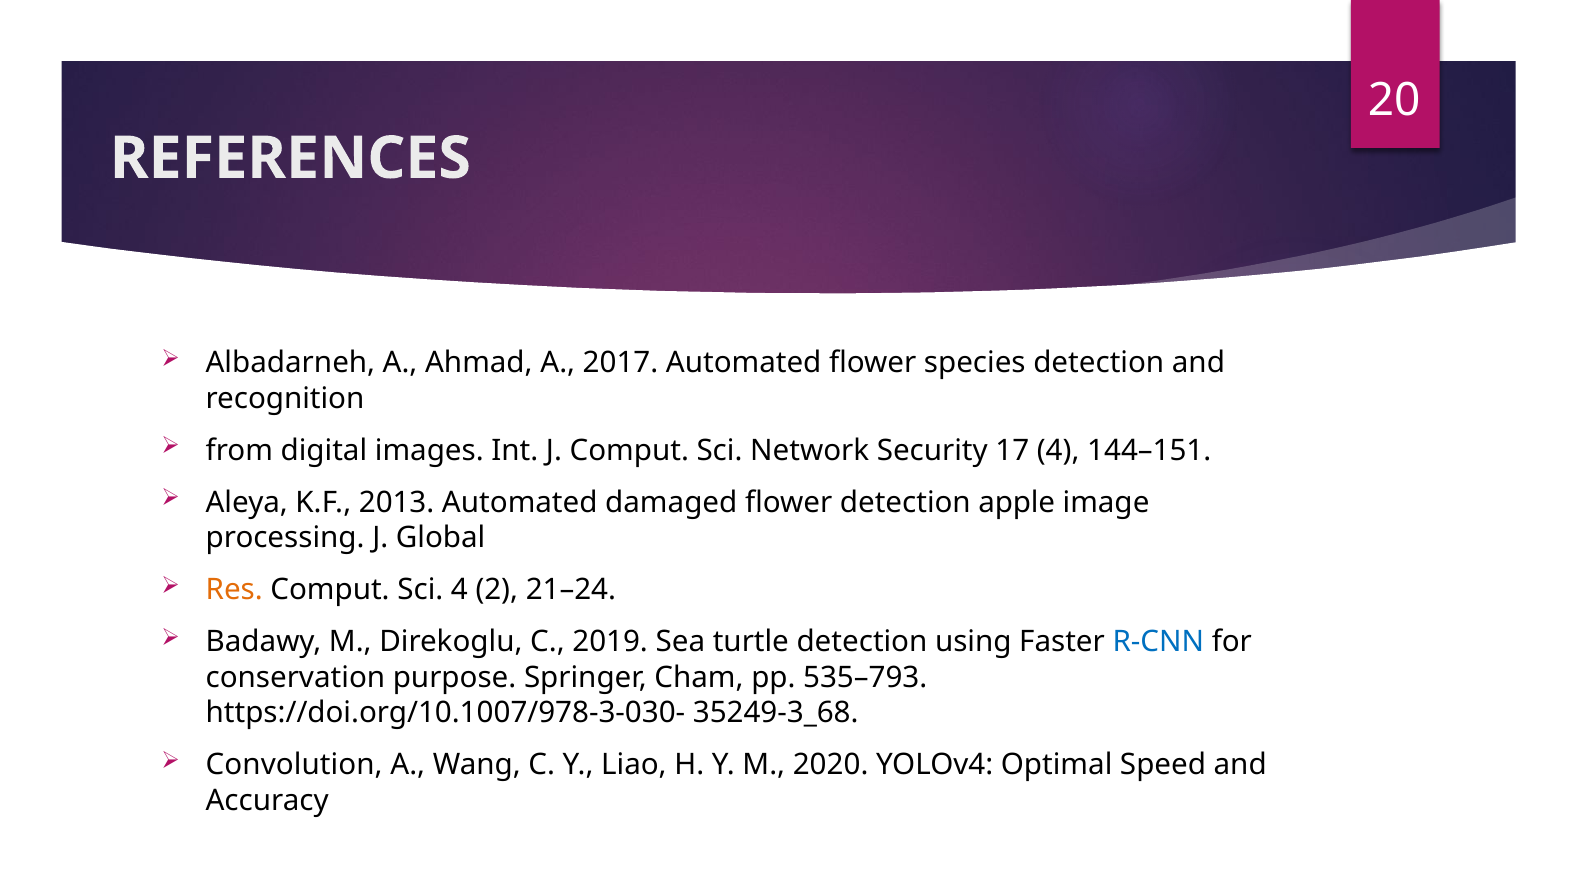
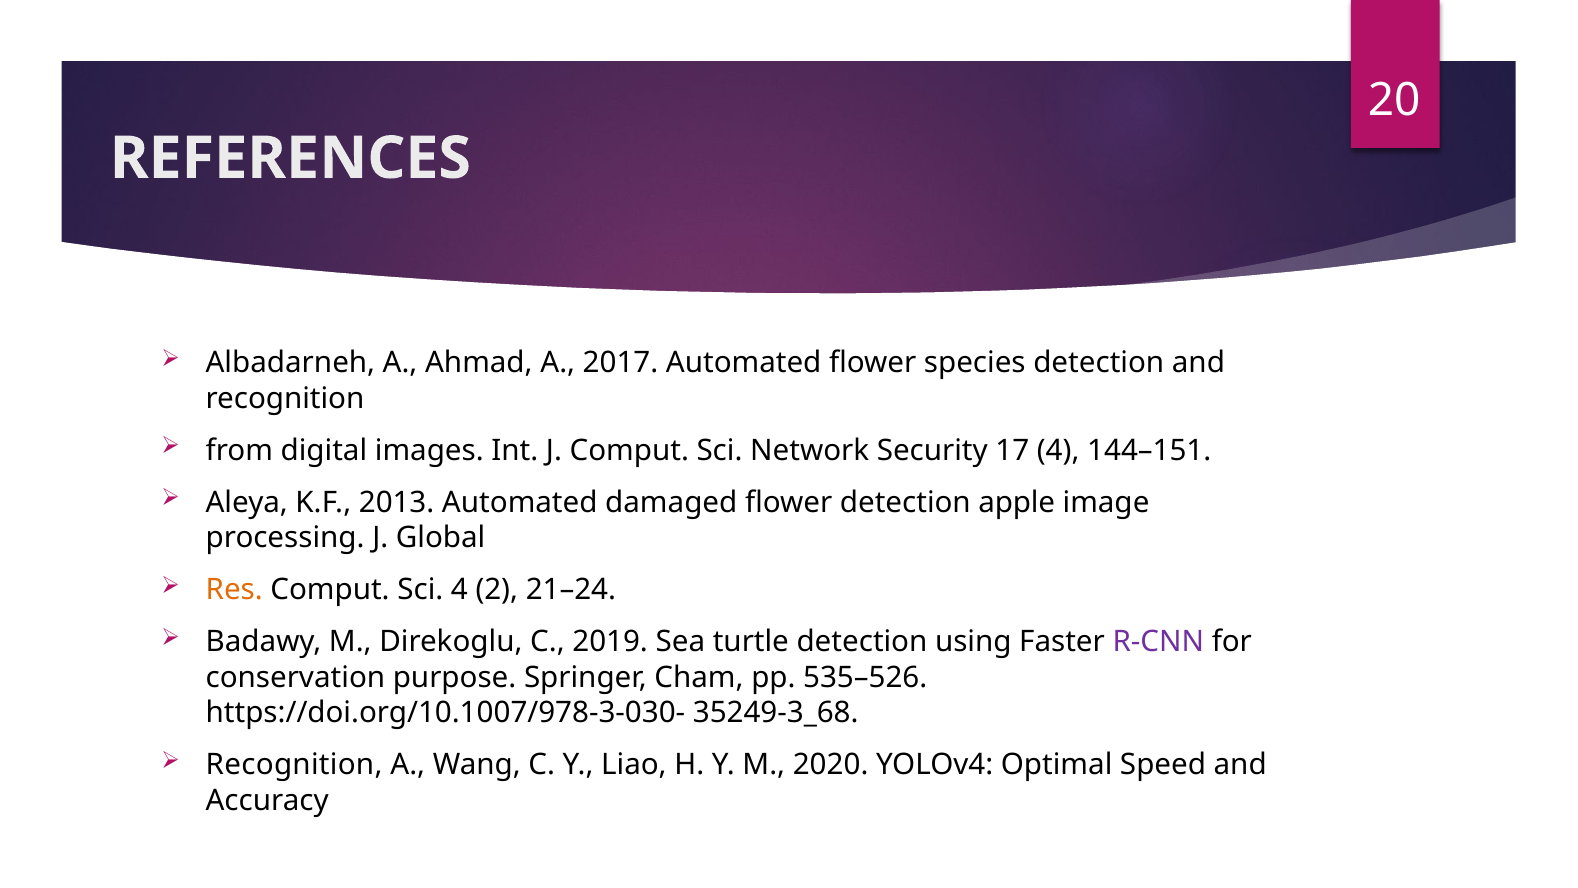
R-CNN colour: blue -> purple (1158, 642)
535–793: 535–793 -> 535–526 (865, 677)
Convolution: Convolution -> Recognition (294, 764)
